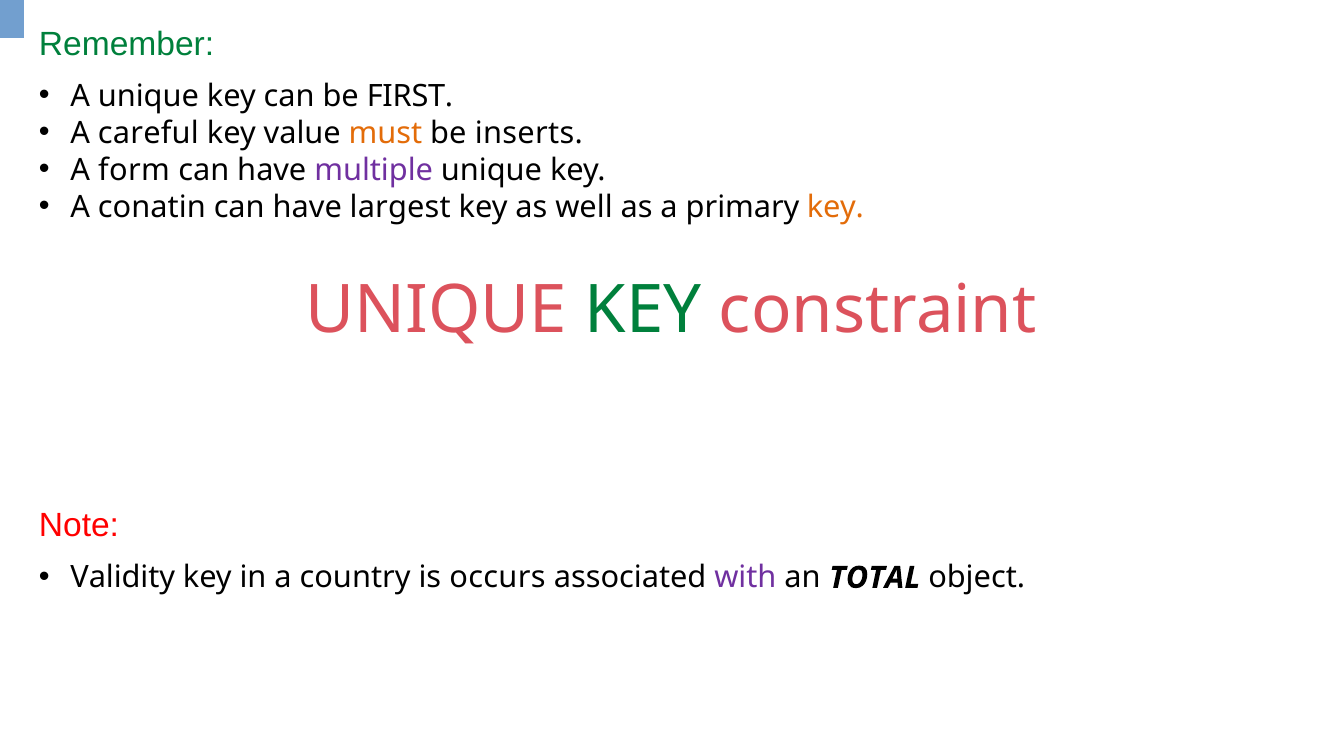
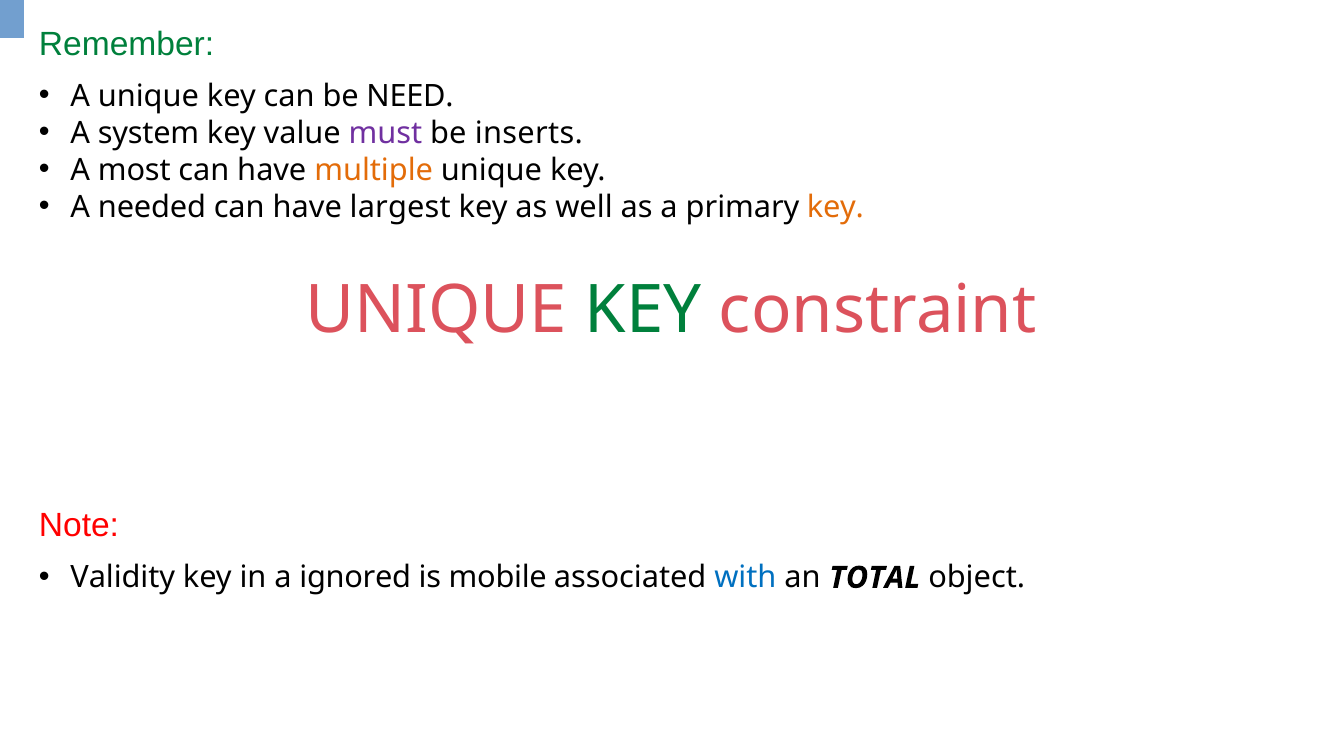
FIRST: FIRST -> NEED (410, 97)
careful: careful -> system (149, 133)
must colour: orange -> purple (386, 133)
form: form -> most (134, 170)
multiple colour: purple -> orange (374, 170)
conatin: conatin -> needed (152, 207)
country: country -> ignored (355, 578)
occurs: occurs -> mobile (498, 578)
with colour: purple -> blue (745, 578)
